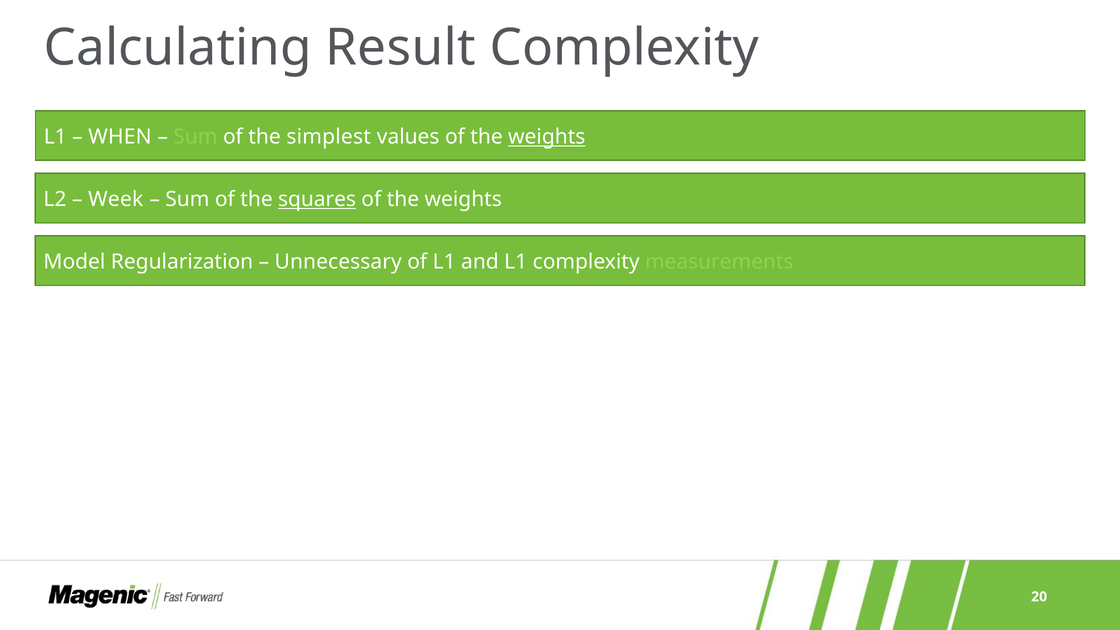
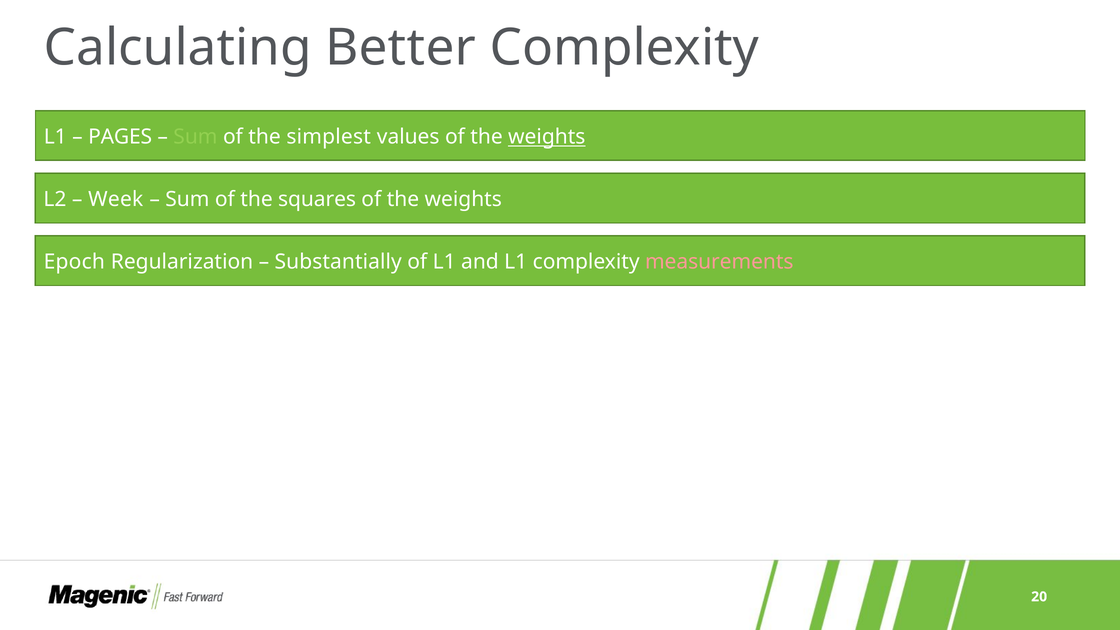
Result: Result -> Better (401, 48)
WHEN: WHEN -> PAGES (120, 137)
squares underline: present -> none (317, 199)
Model: Model -> Epoch (74, 262)
Unnecessary: Unnecessary -> Substantially (338, 262)
measurements colour: light green -> pink (719, 262)
